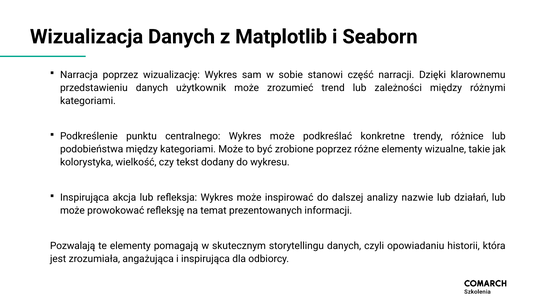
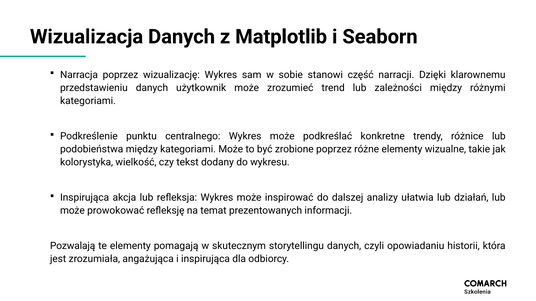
nazwie: nazwie -> ułatwia (417, 198)
